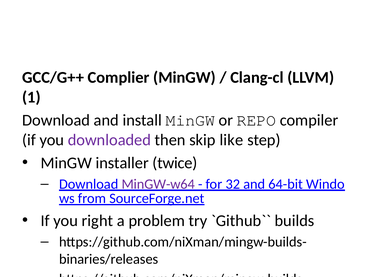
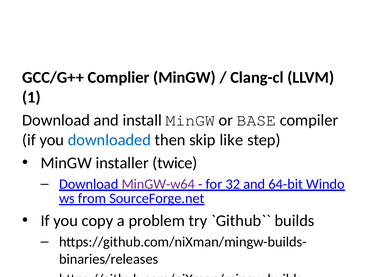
REPO: REPO -> BASE (256, 120)
downloaded colour: purple -> blue (109, 140)
right: right -> copy (97, 220)
